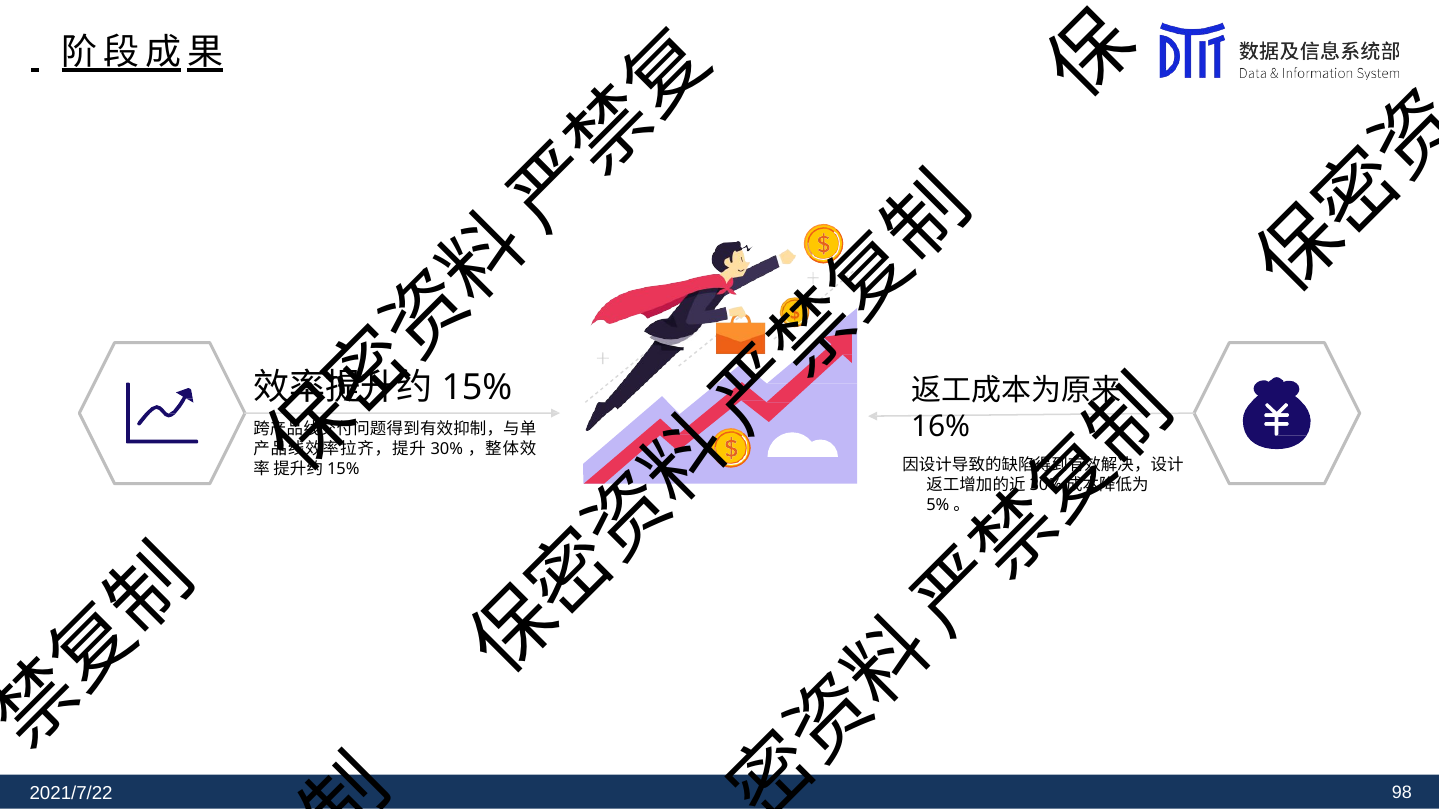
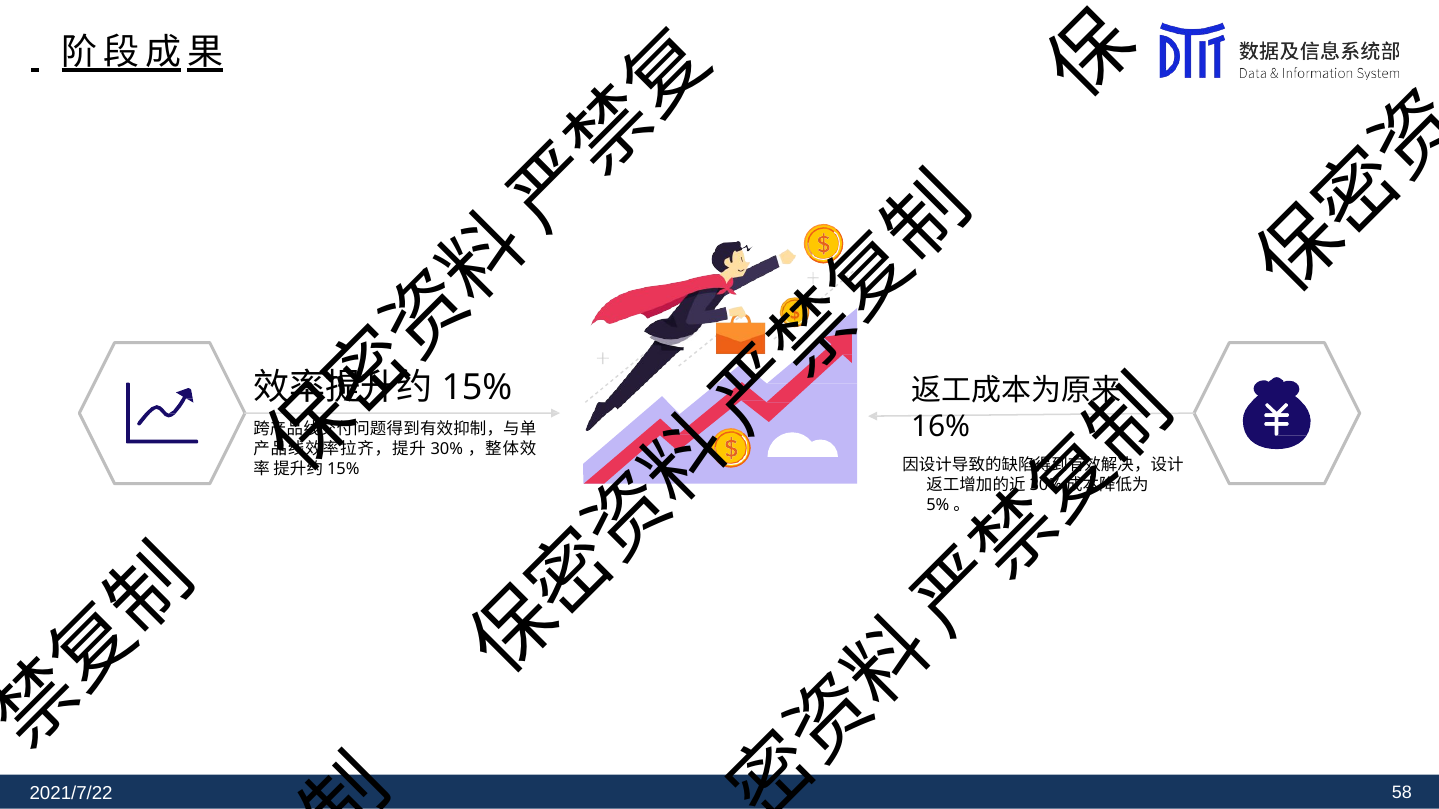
98: 98 -> 58 (1402, 793)
